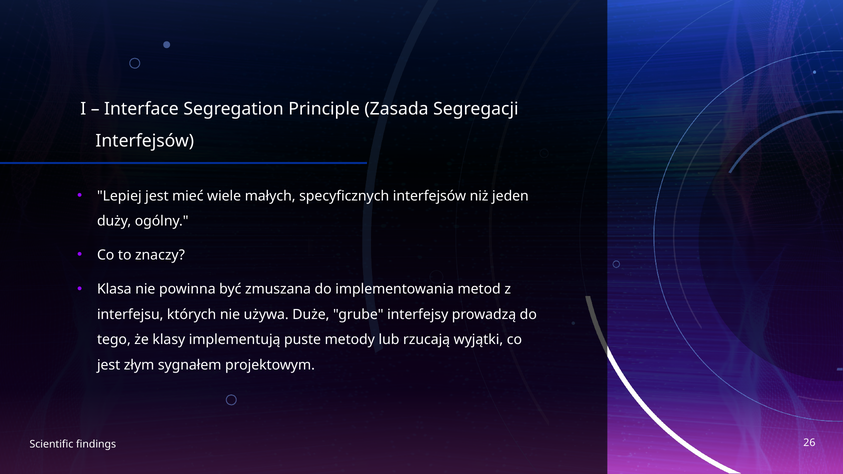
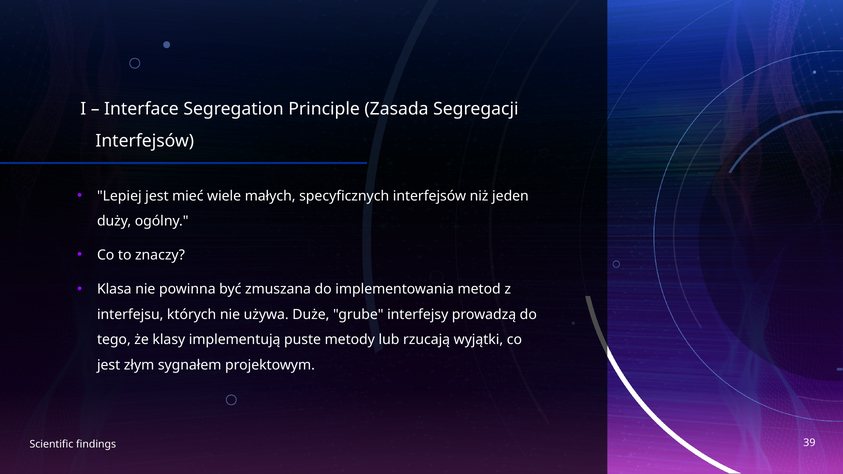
26: 26 -> 39 (809, 443)
